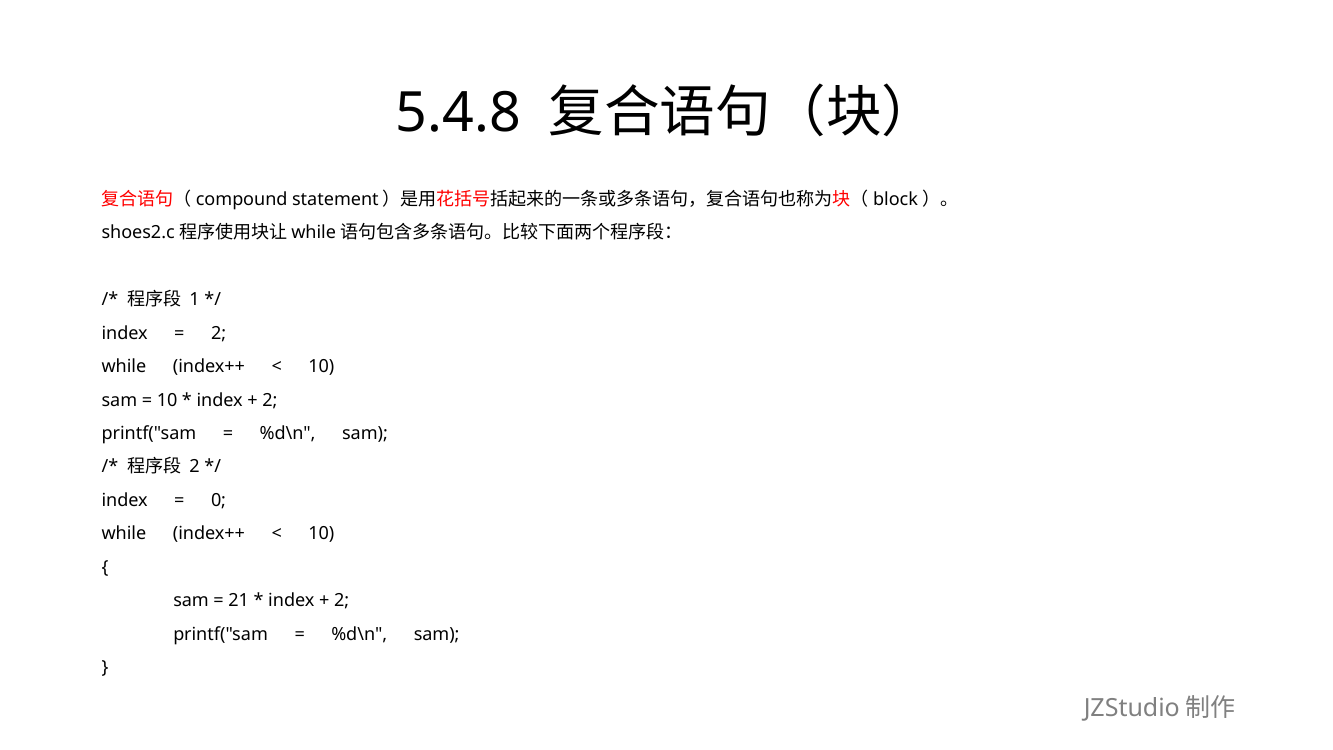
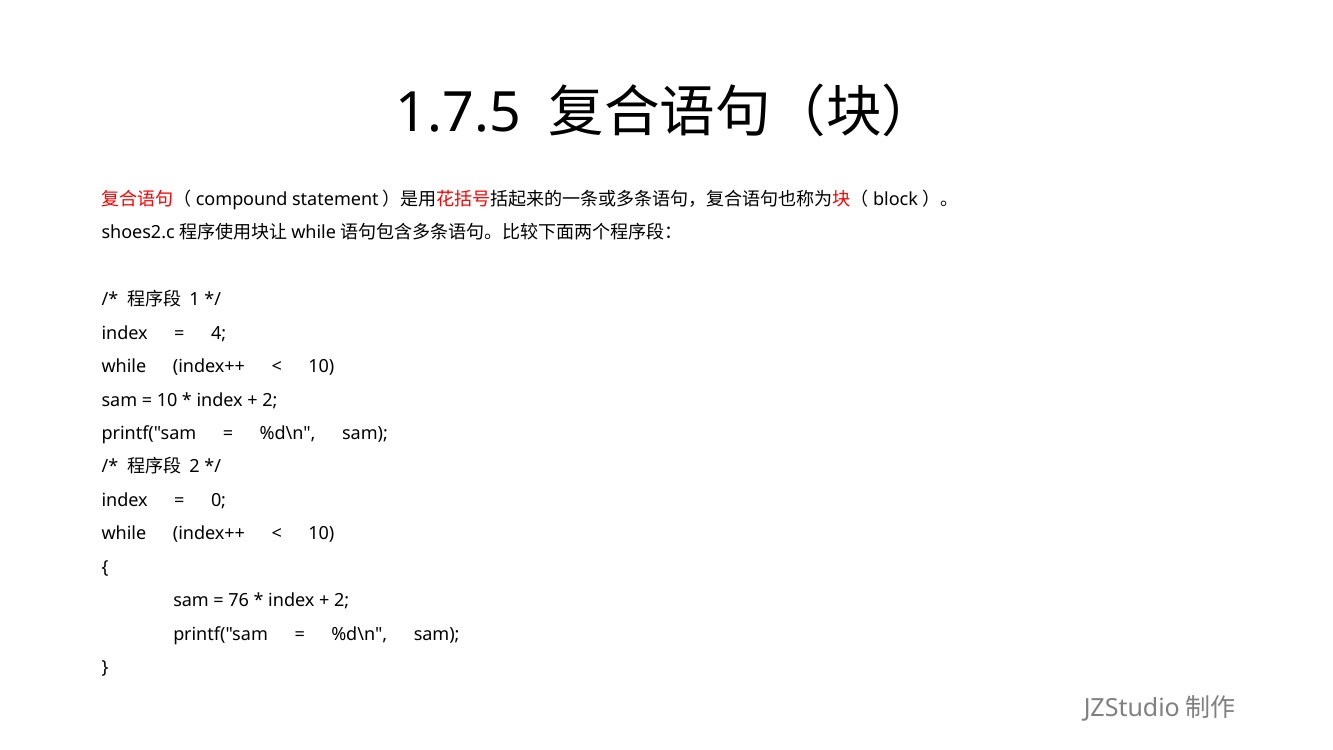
5.4.8: 5.4.8 -> 1.7.5 (458, 113)
2: 2 -> 4 (219, 333)
21: 21 -> 76 (239, 600)
